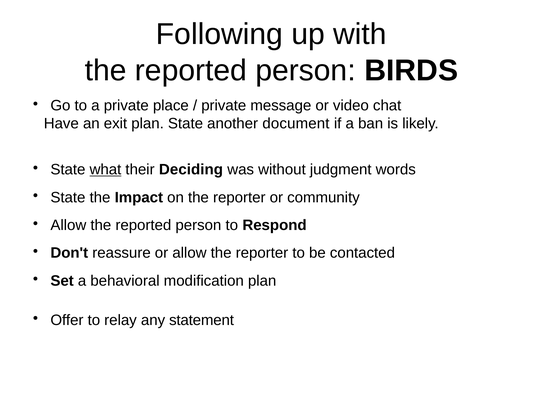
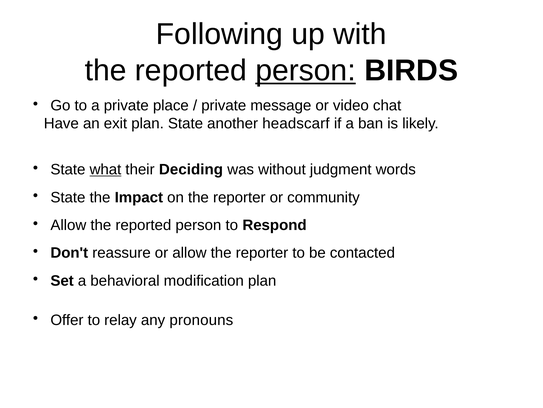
person underline: none -> present (306, 70)
document: document -> headscarf (296, 123)
statement: statement -> pronouns (201, 319)
